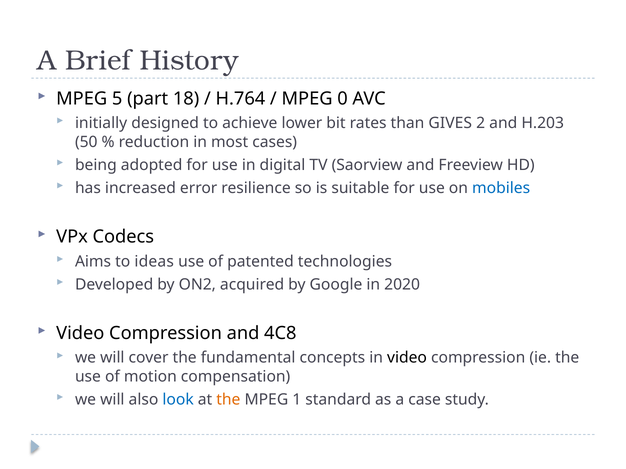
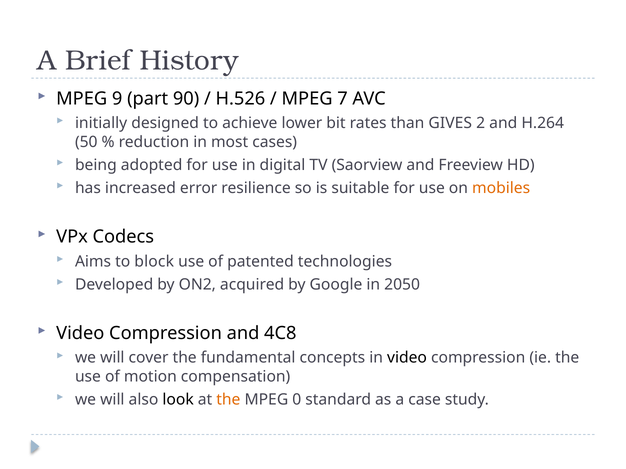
5: 5 -> 9 (117, 99)
18: 18 -> 90 (186, 99)
H.764: H.764 -> H.526 (240, 99)
0: 0 -> 7 (343, 99)
H.203: H.203 -> H.264 (543, 123)
mobiles colour: blue -> orange (501, 188)
ideas: ideas -> block (154, 262)
2020: 2020 -> 2050 (402, 285)
look colour: blue -> black (178, 400)
1: 1 -> 0 (297, 400)
